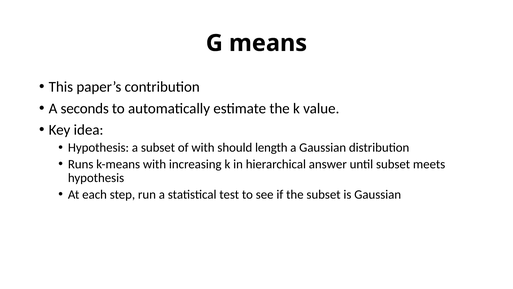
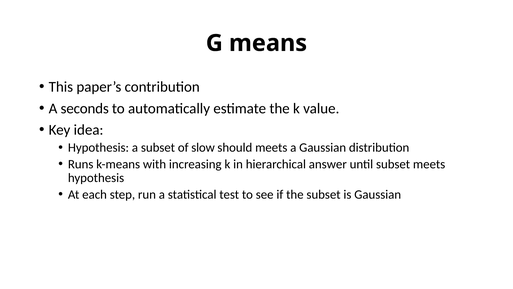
of with: with -> slow (203, 147)
should length: length -> meets (271, 147)
